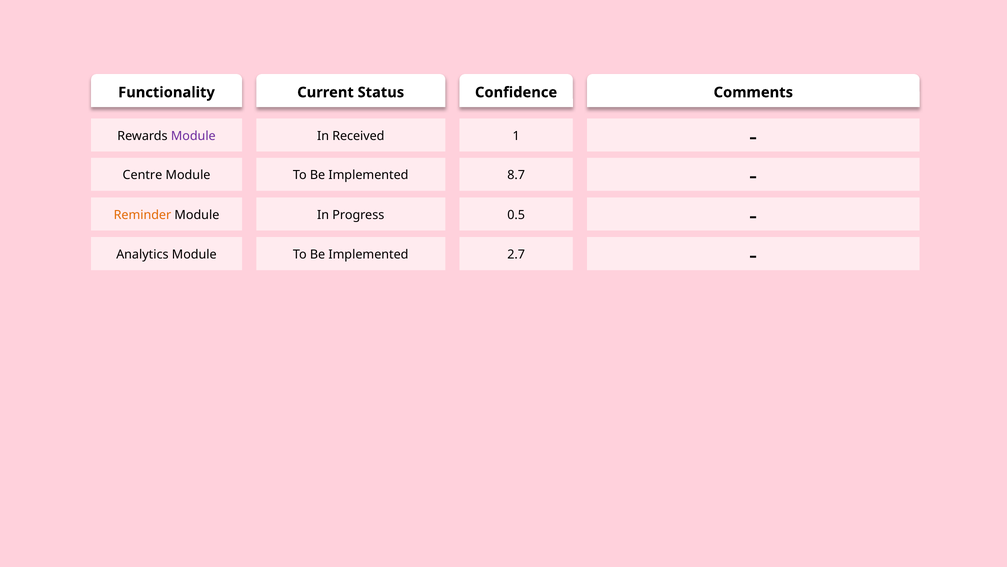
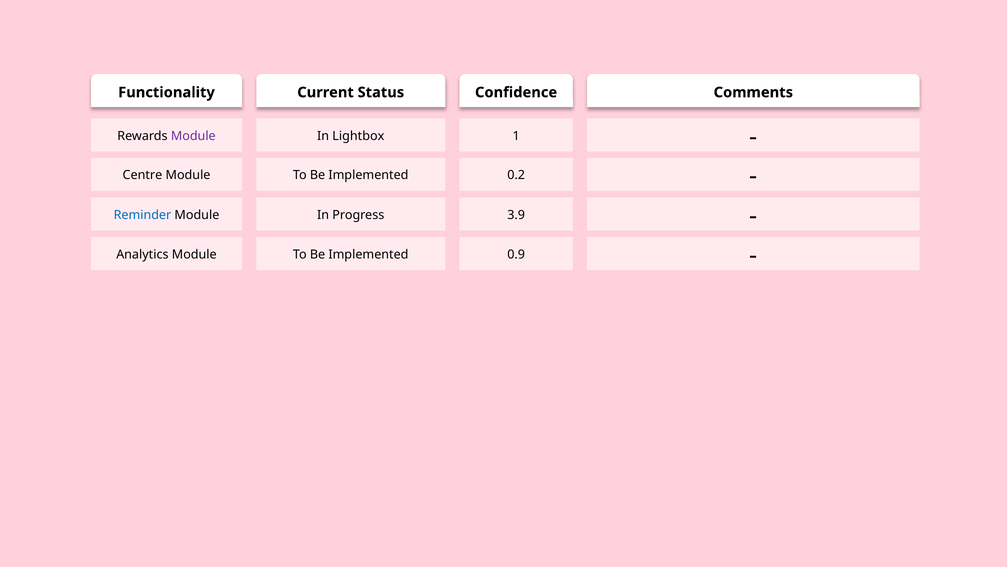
Received: Received -> Lightbox (358, 136)
8.7: 8.7 -> 0.2 (516, 175)
Reminder colour: orange -> blue (142, 215)
0.5: 0.5 -> 3.9 (516, 215)
2.7: 2.7 -> 0.9 (516, 254)
